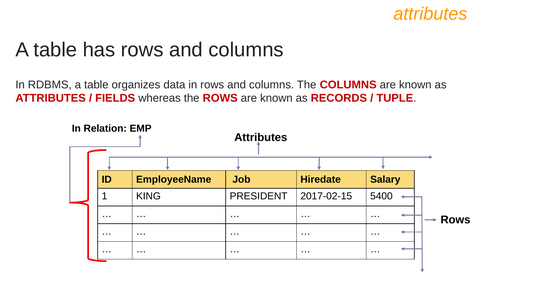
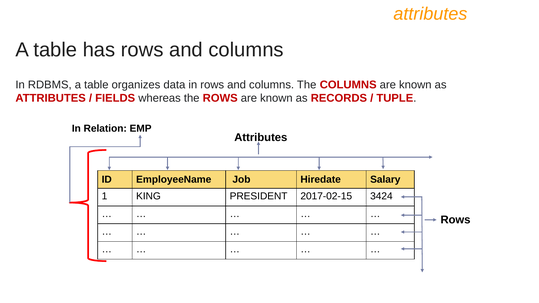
5400: 5400 -> 3424 (381, 196)
